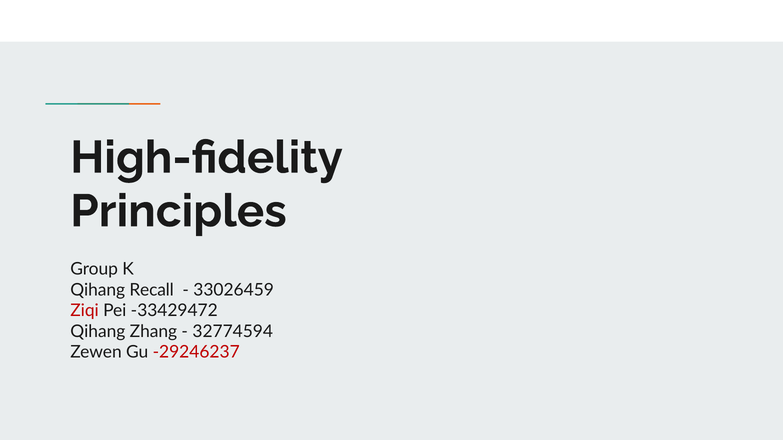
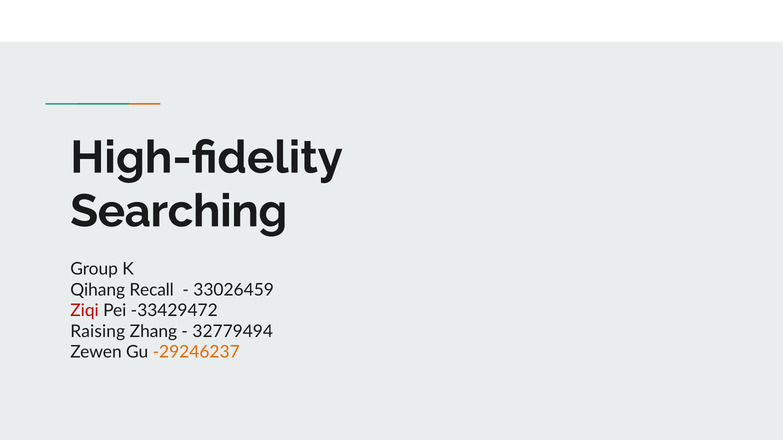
Principles: Principles -> Searching (179, 211)
Qihang: Qihang -> Raising (98, 332)
32774594: 32774594 -> 32779494 (233, 332)
-29246237 colour: red -> orange (196, 353)
